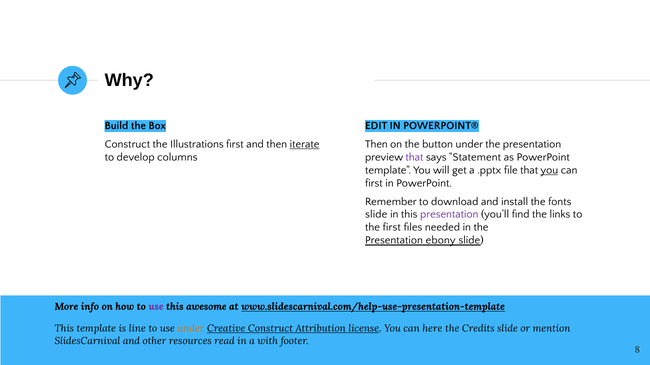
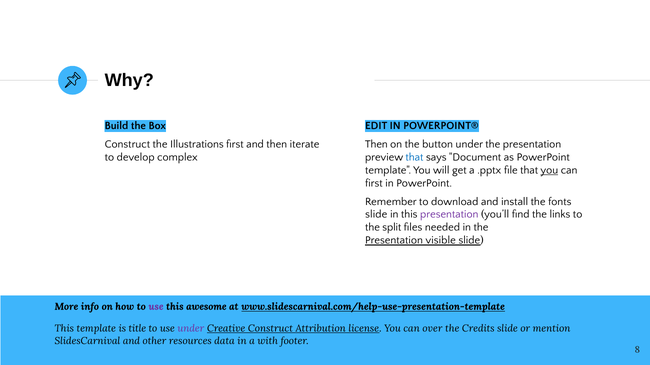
iterate underline: present -> none (305, 144)
columns: columns -> complex (177, 157)
that colour: purple -> blue (414, 157)
Statement: Statement -> Document (475, 157)
the first: first -> split (392, 228)
ebony: ebony -> visible (441, 241)
line: line -> title (137, 329)
under colour: orange -> purple (191, 329)
here: here -> over (432, 329)
read: read -> data (225, 342)
